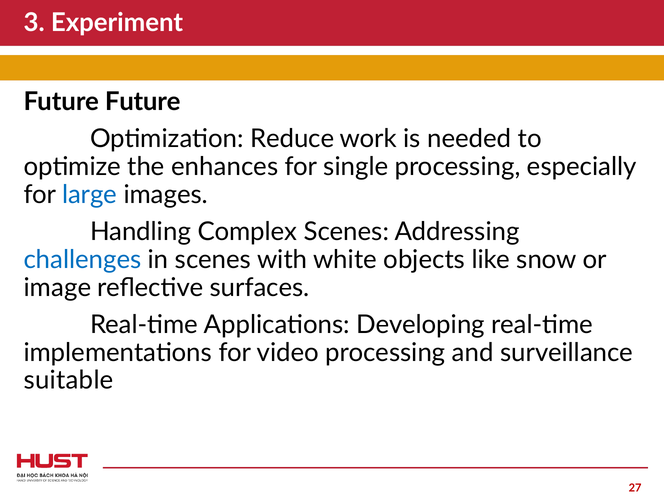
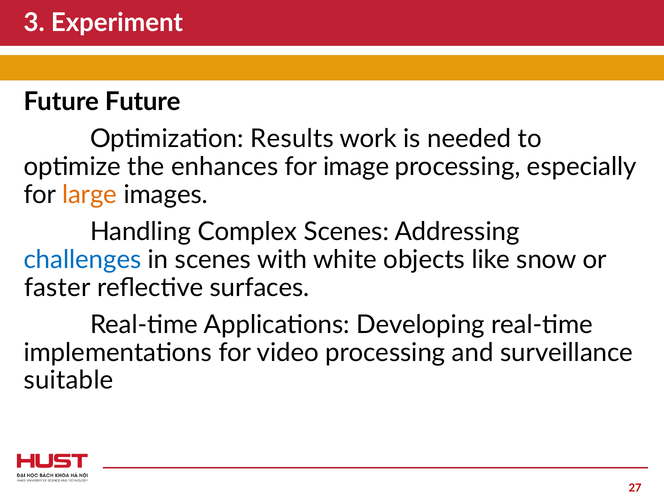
Reduce: Reduce -> Results (292, 139)
single: single -> image (356, 167)
large colour: blue -> orange (90, 195)
image: image -> faster (57, 287)
